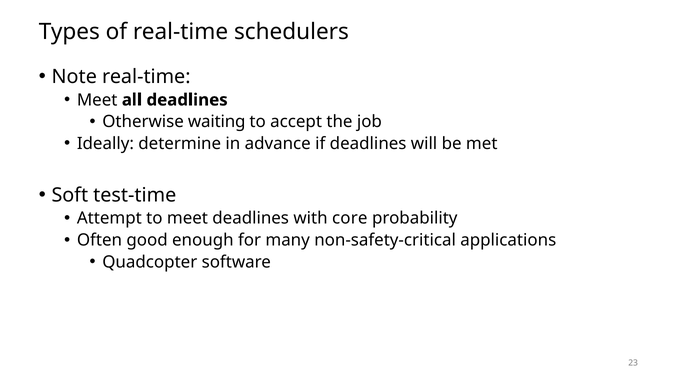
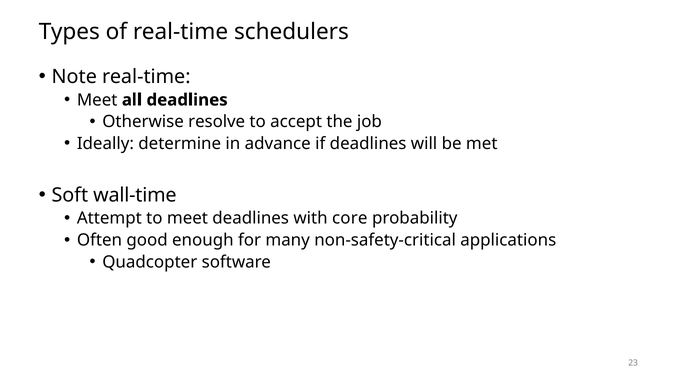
waiting: waiting -> resolve (217, 122)
test-time: test-time -> wall-time (135, 195)
